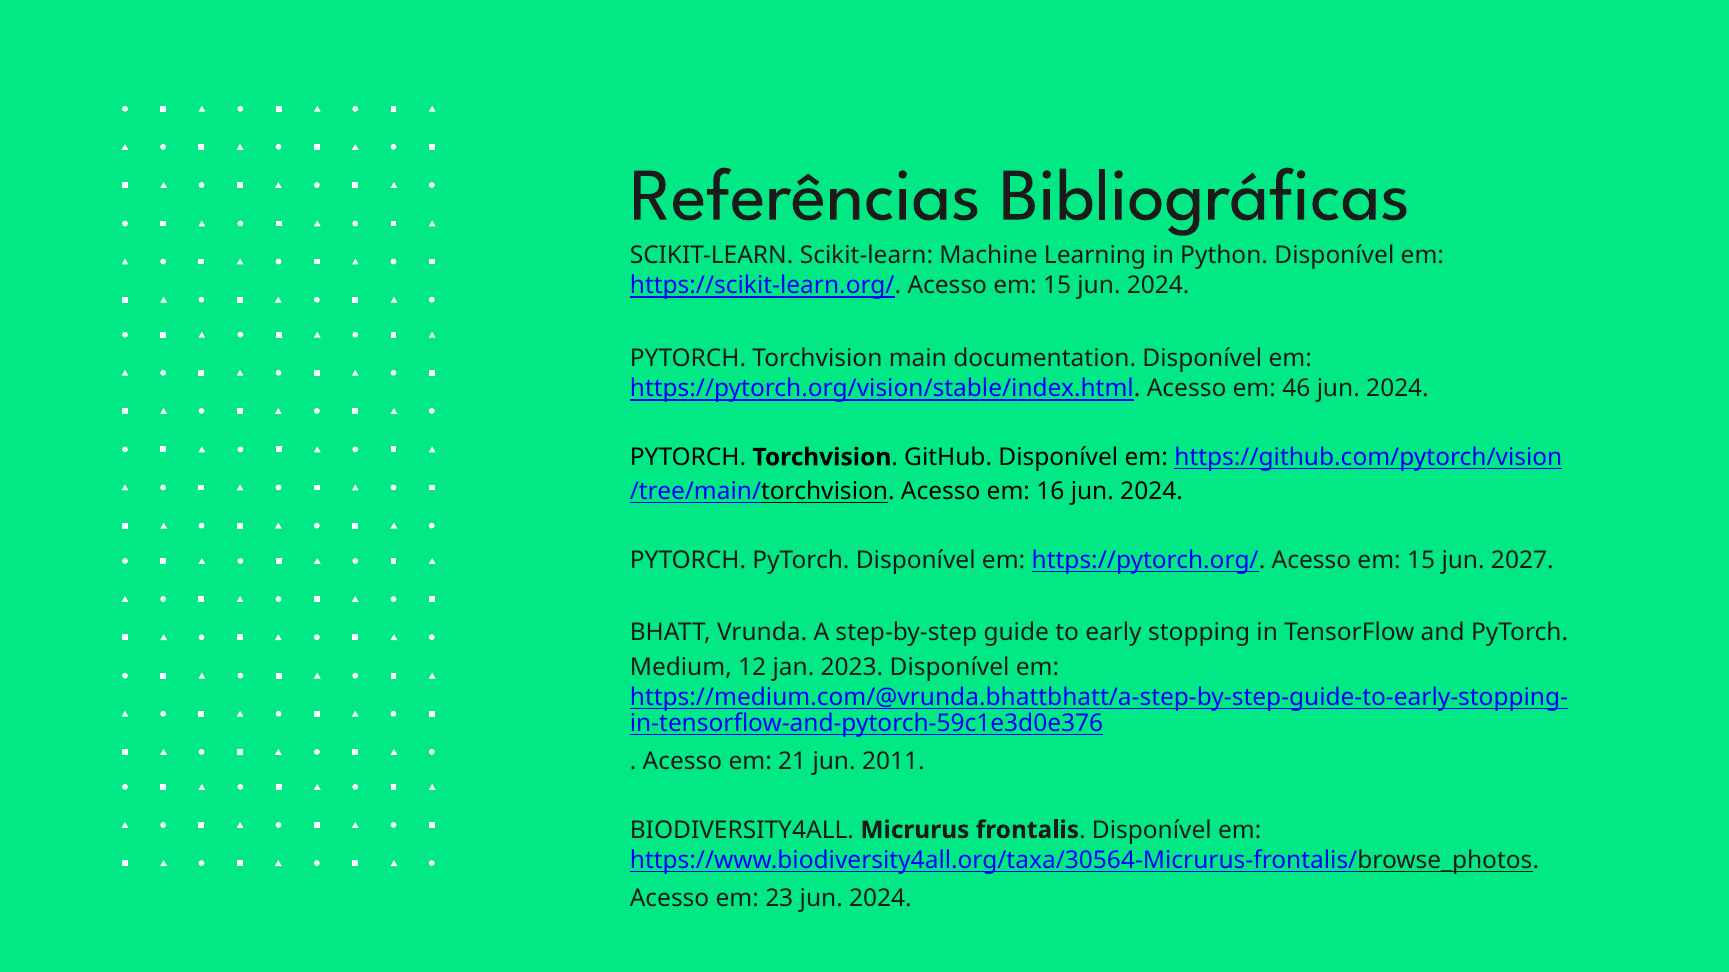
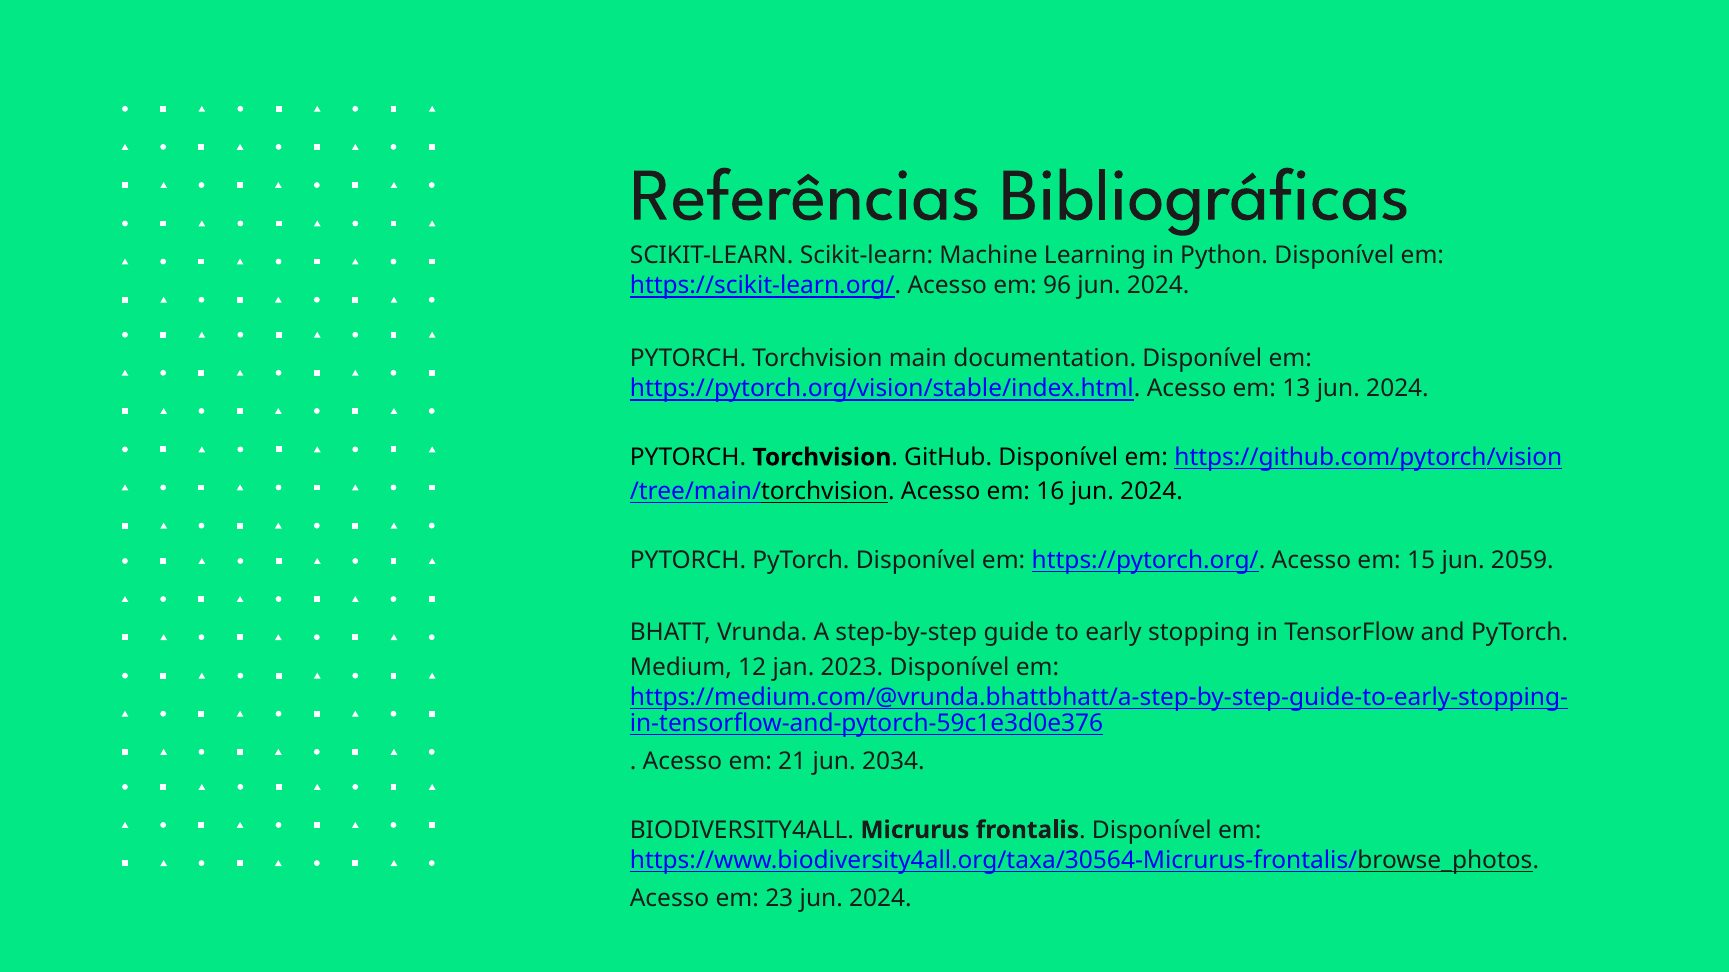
https://scikit-learn.org/ Acesso em 15: 15 -> 96 (1057, 286)
46: 46 -> 13 (1296, 389)
2027: 2027 -> 2059 (1522, 561)
2011: 2011 -> 2034 (893, 762)
